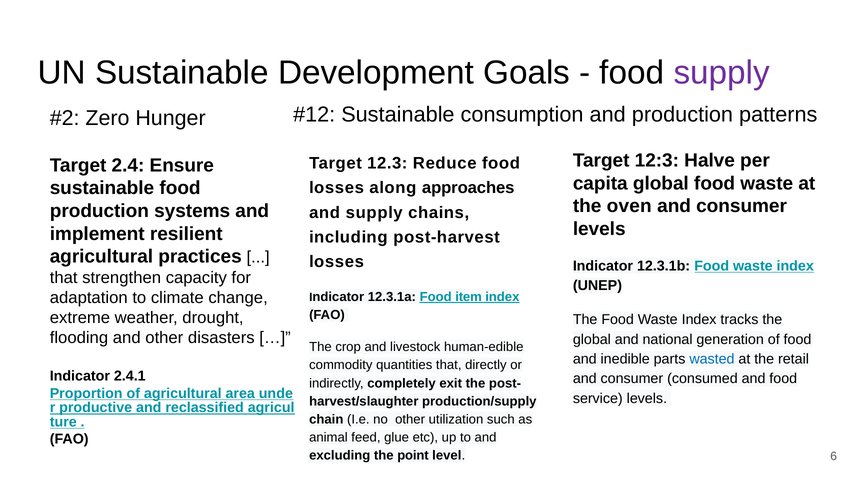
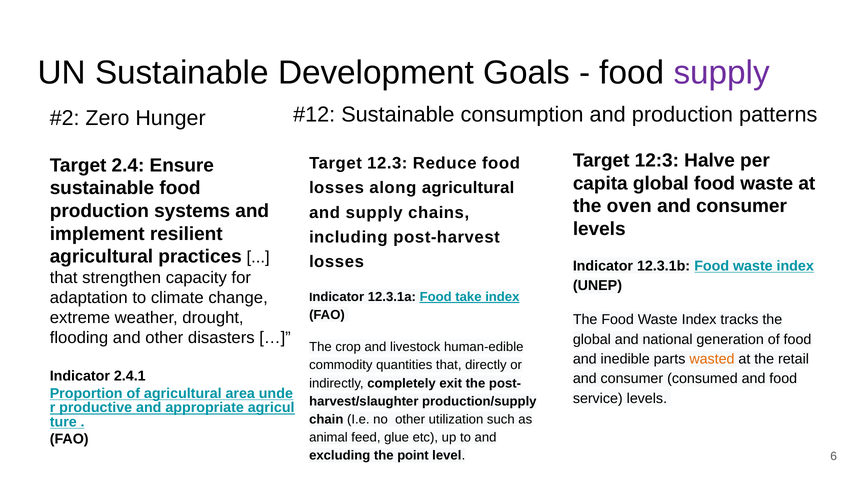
along approaches: approaches -> agricultural (468, 188)
item: item -> take (468, 297)
wasted colour: blue -> orange (712, 359)
reclassified: reclassified -> appropriate (205, 408)
